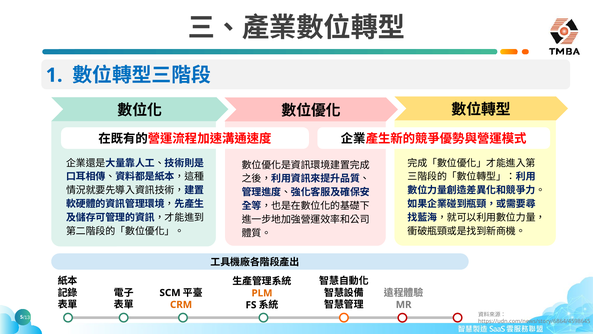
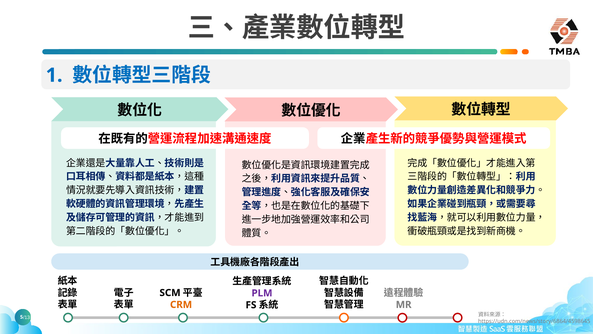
PLM colour: orange -> purple (262, 293)
